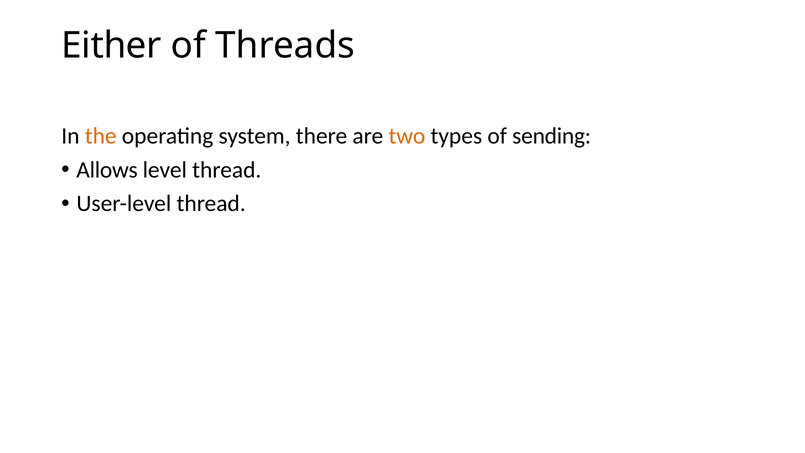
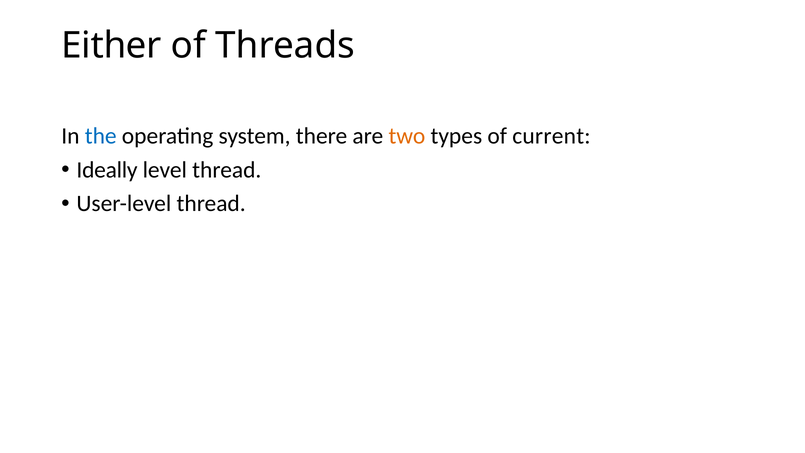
the colour: orange -> blue (101, 136)
sending: sending -> current (551, 136)
Allows: Allows -> Ideally (107, 170)
